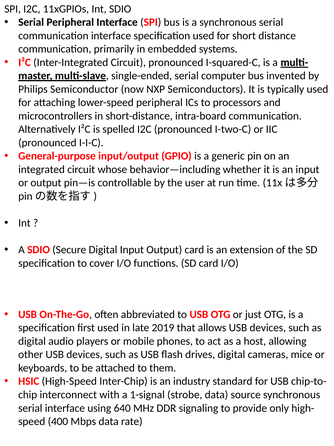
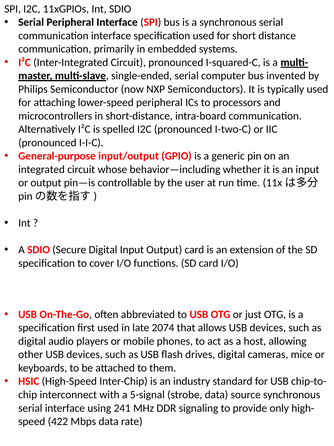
2019: 2019 -> 2074 (163, 327)
1-signal: 1-signal -> 5-signal (147, 394)
640: 640 -> 241 (122, 407)
400: 400 -> 422 (58, 421)
